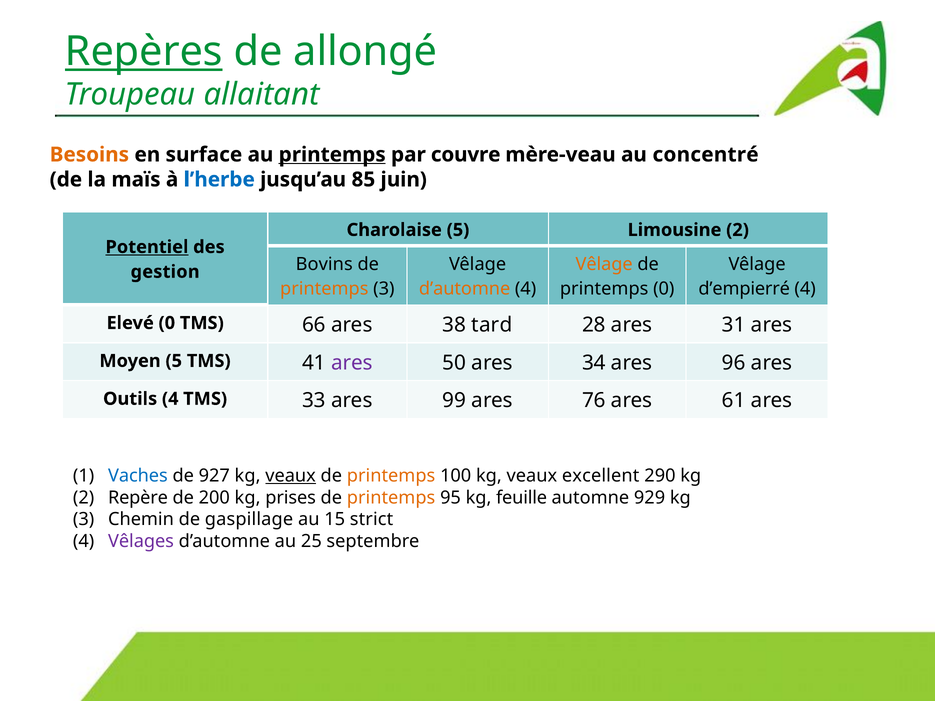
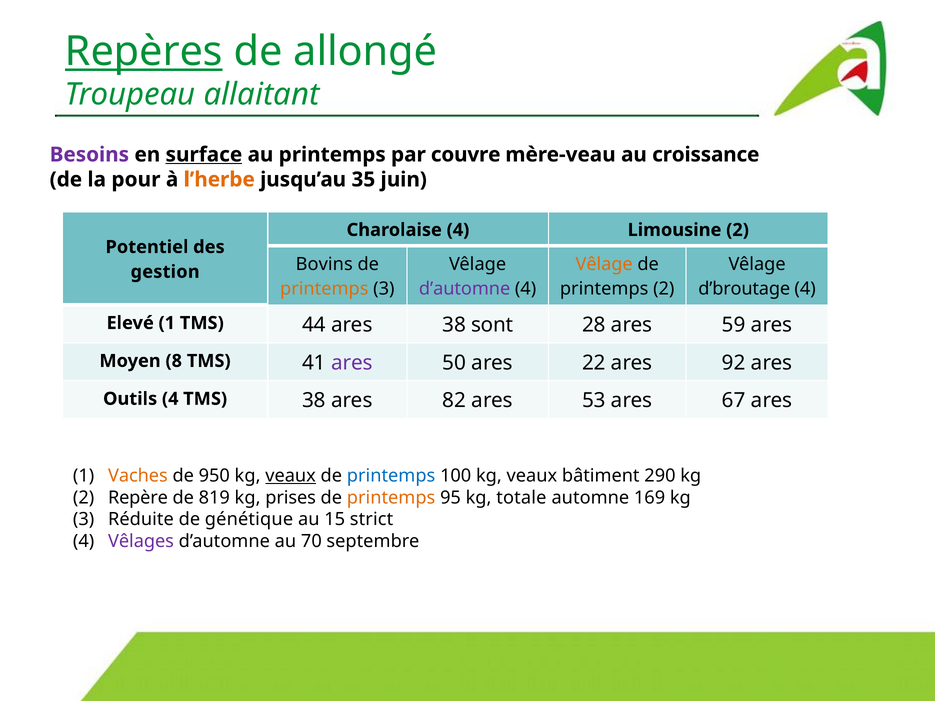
Besoins colour: orange -> purple (89, 155)
surface underline: none -> present (204, 155)
printemps underline: present -> none (332, 155)
concentré: concentré -> croissance (706, 155)
maïs: maïs -> pour (136, 180)
l’herbe colour: blue -> orange (219, 180)
85: 85 -> 35 (363, 180)
Charolaise 5: 5 -> 4 (458, 230)
Potentiel underline: present -> none (147, 247)
d’automne colour: orange -> purple (465, 289)
printemps 0: 0 -> 2 (664, 289)
d’empierré: d’empierré -> d’broutage (744, 289)
Elevé 0: 0 -> 1 (167, 323)
66: 66 -> 44 (314, 325)
tard: tard -> sont (492, 325)
31: 31 -> 59 (734, 325)
Moyen 5: 5 -> 8 (174, 361)
34: 34 -> 22 (594, 363)
96: 96 -> 92 (734, 363)
TMS 33: 33 -> 38 (314, 401)
99: 99 -> 82 (454, 401)
76: 76 -> 53 (594, 401)
61: 61 -> 67 (734, 401)
Vaches colour: blue -> orange (138, 476)
927: 927 -> 950 (214, 476)
printemps colour: orange -> blue (391, 476)
excellent: excellent -> bâtiment (601, 476)
200: 200 -> 819 (214, 498)
feuille: feuille -> totale (521, 498)
929: 929 -> 169 (650, 498)
Chemin: Chemin -> Réduite (141, 520)
gaspillage: gaspillage -> génétique (249, 520)
25: 25 -> 70 (311, 541)
